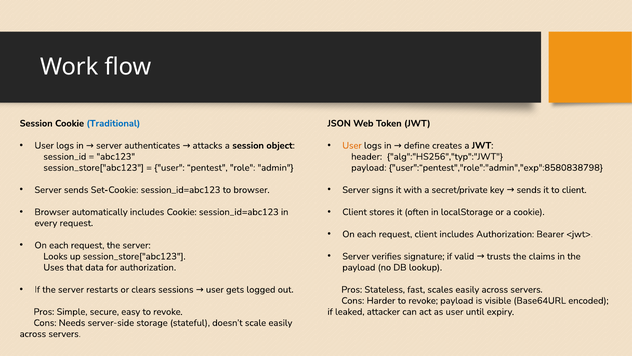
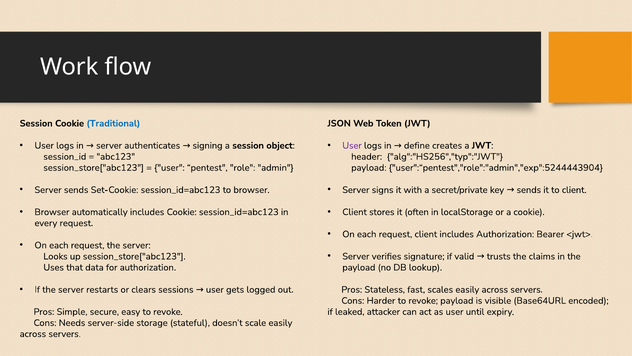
attacks: attacks -> signing (208, 145)
User colour: orange -> purple (352, 145)
user":“pentest","role":"admin","exp":8580838798: user":“pentest","role":"admin","exp":8580838798 -> user":“pentest","role":"admin","exp":5244443904 (496, 167)
